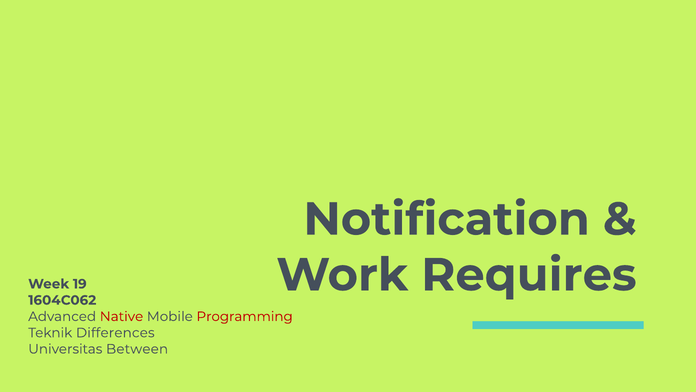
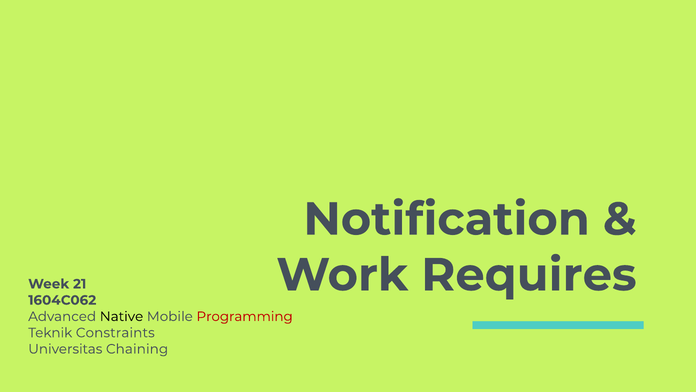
19: 19 -> 21 (80, 284)
Native colour: red -> black (121, 316)
Differences: Differences -> Constraints (115, 332)
Between: Between -> Chaining (137, 349)
